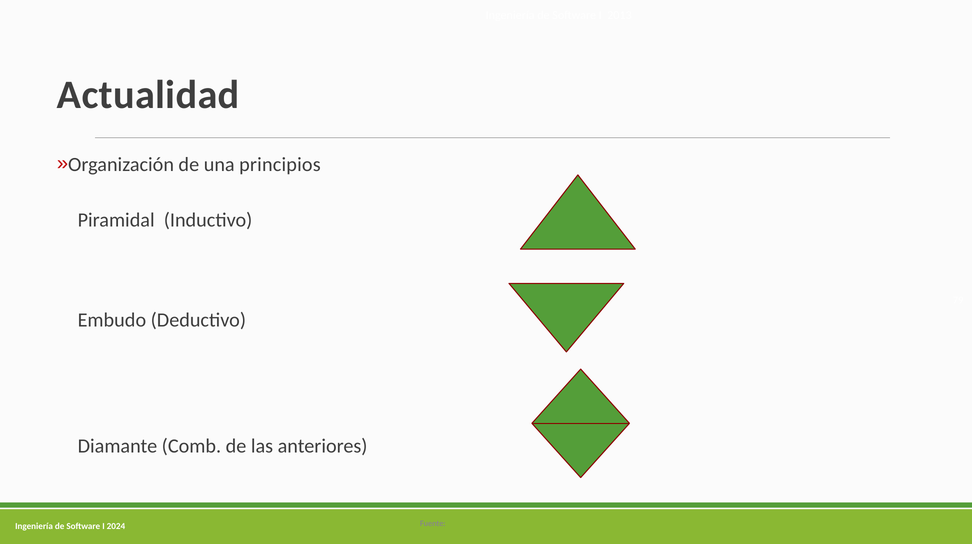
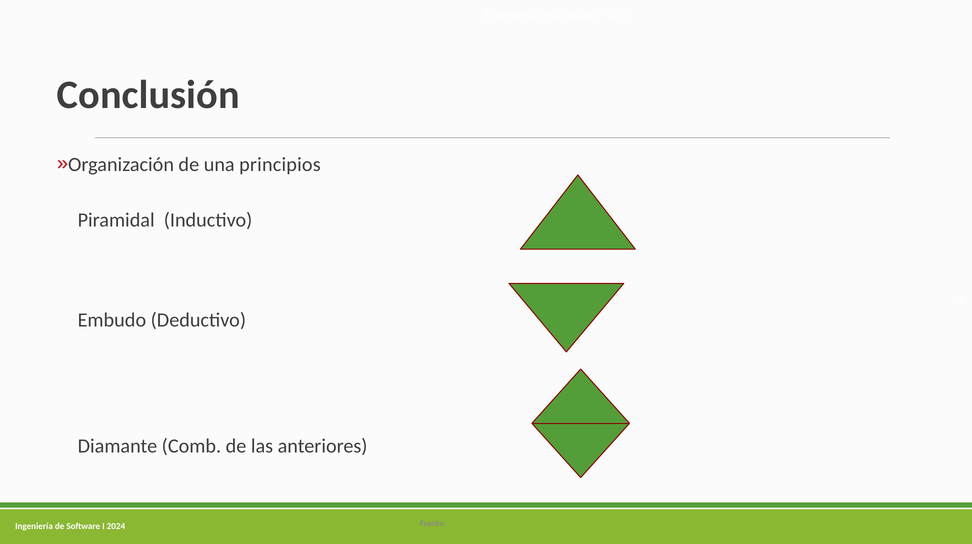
Actualidad: Actualidad -> Conclusión (148, 95)
